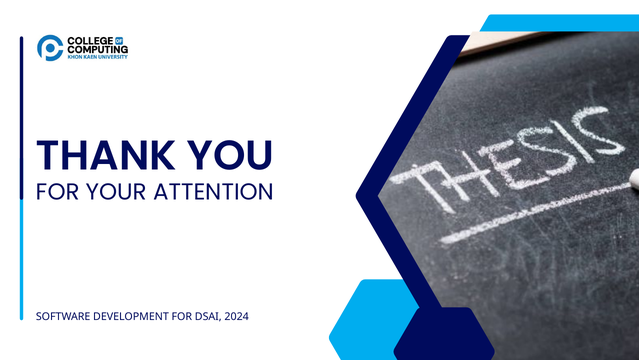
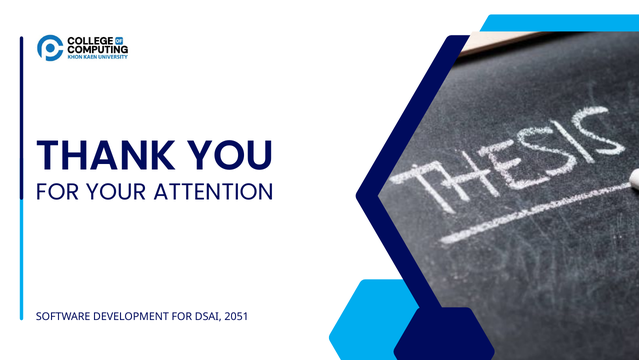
2024: 2024 -> 2051 (237, 316)
